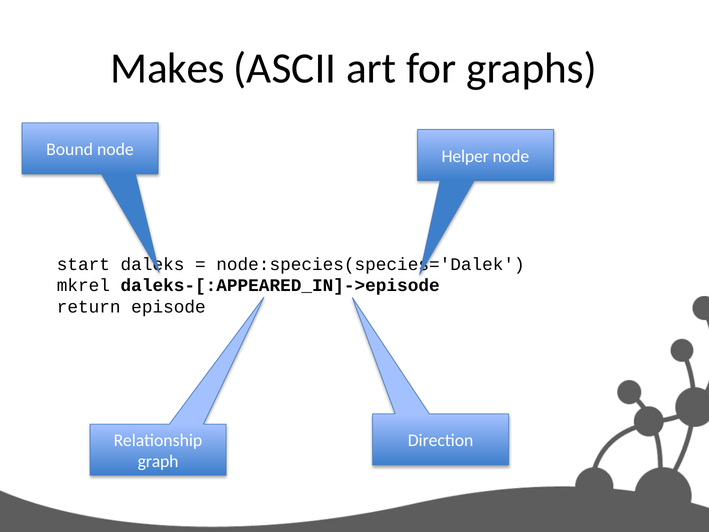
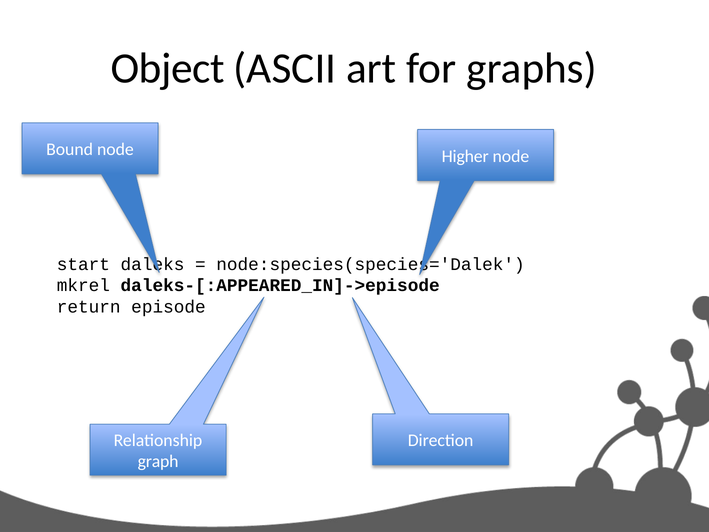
Makes: Makes -> Object (168, 69)
Helper: Helper -> Higher (465, 156)
